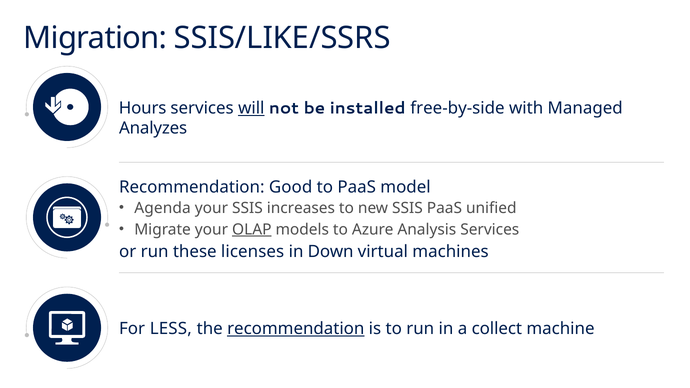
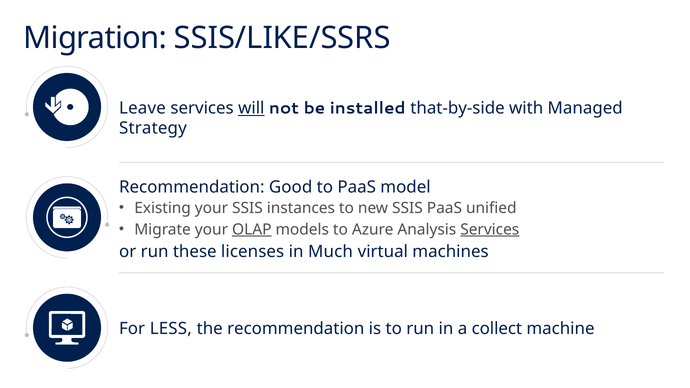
Hours: Hours -> Leave (142, 108)
free-by-side: free-by-side -> that-by-side (458, 108)
Analyzes: Analyzes -> Strategy (153, 128)
Agenda: Agenda -> Existing (163, 208)
increases: increases -> instances (301, 208)
Services underline: none -> present (490, 230)
Down: Down -> Much (330, 252)
recommendation underline: present -> none (296, 329)
